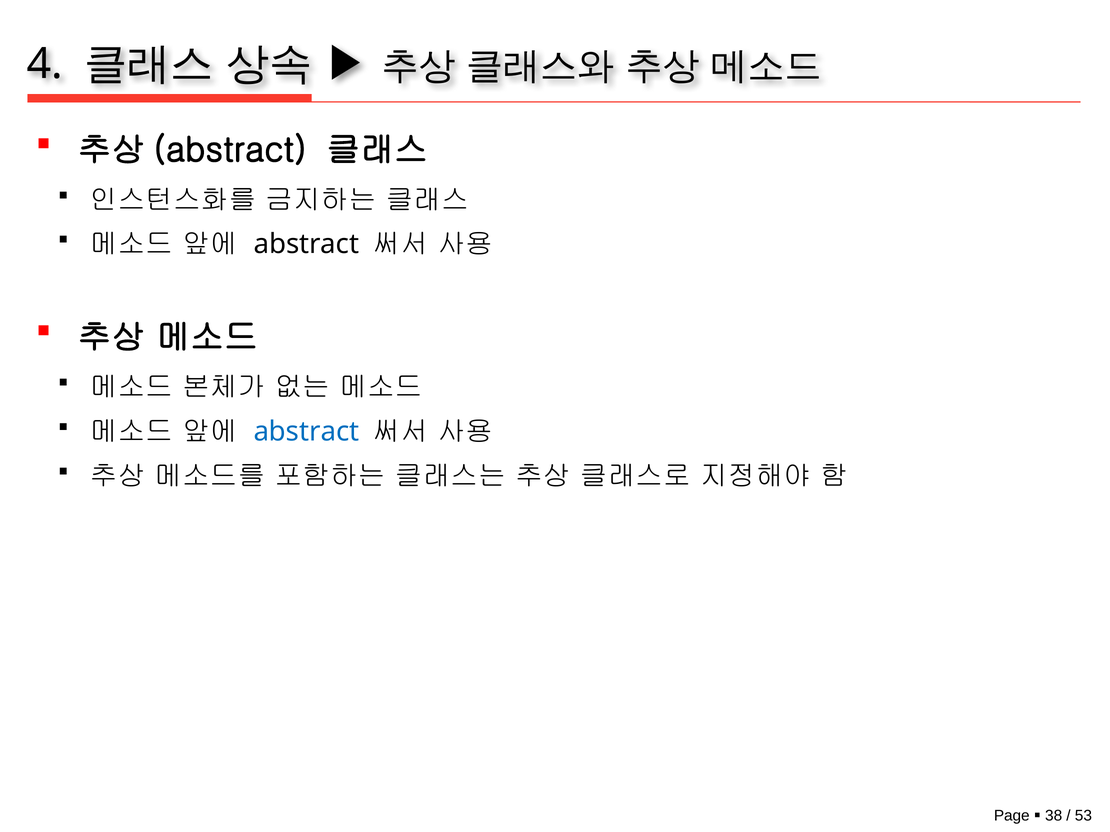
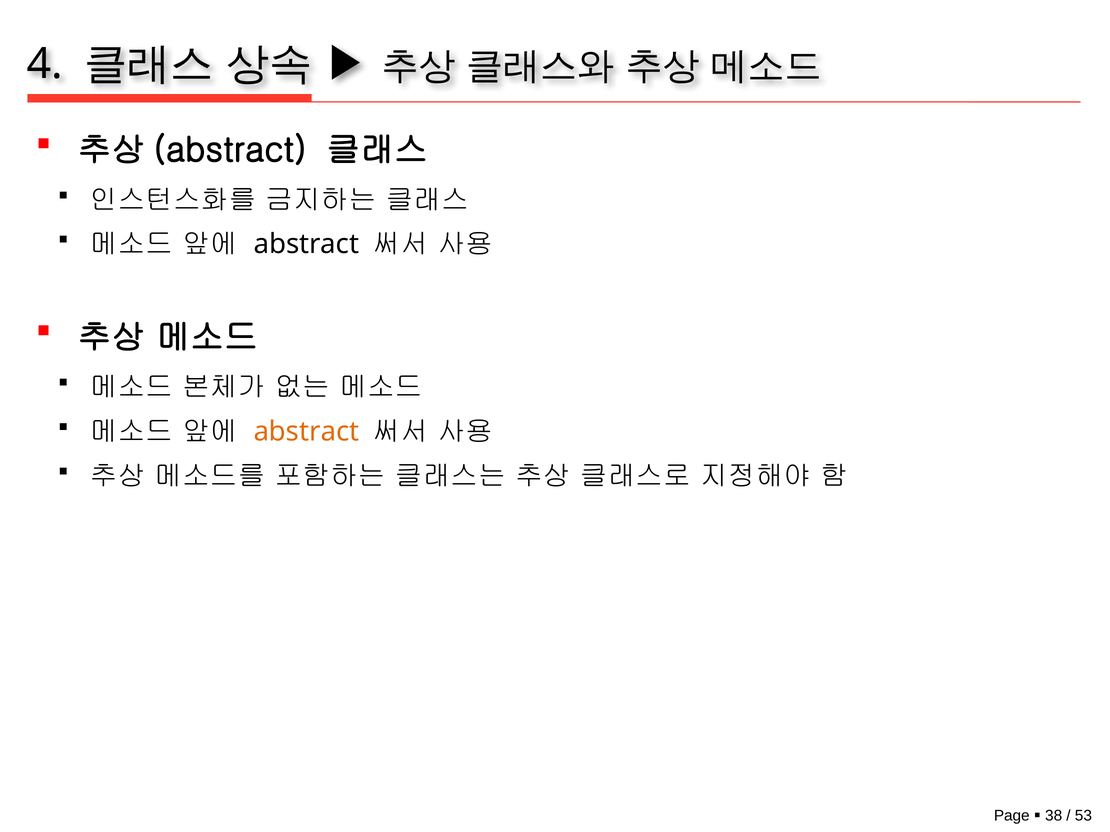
abstract colour: blue -> orange (306, 432)
